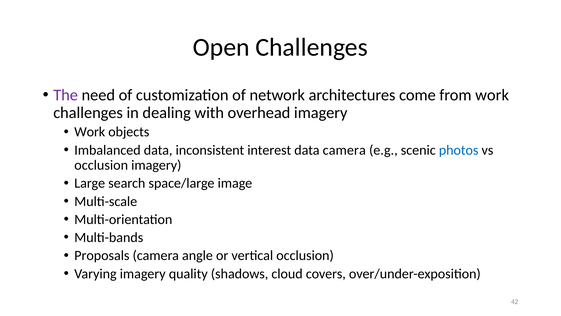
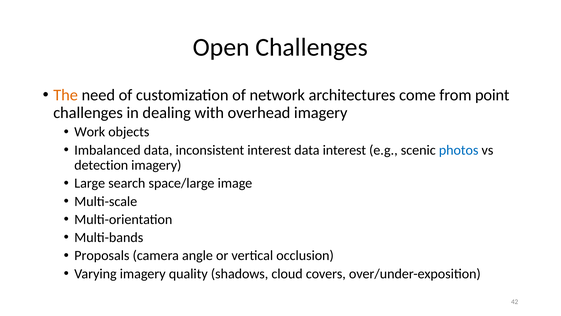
The colour: purple -> orange (66, 95)
from work: work -> point (492, 95)
data camera: camera -> interest (344, 150)
occlusion: occlusion -> detection (101, 165)
